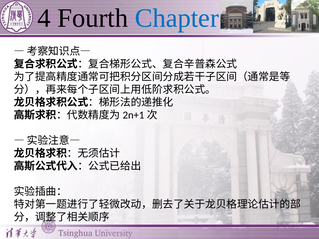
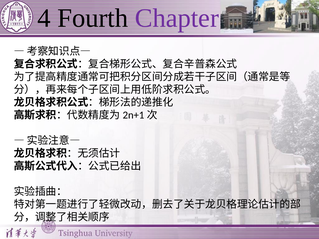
Chapter colour: blue -> purple (177, 18)
